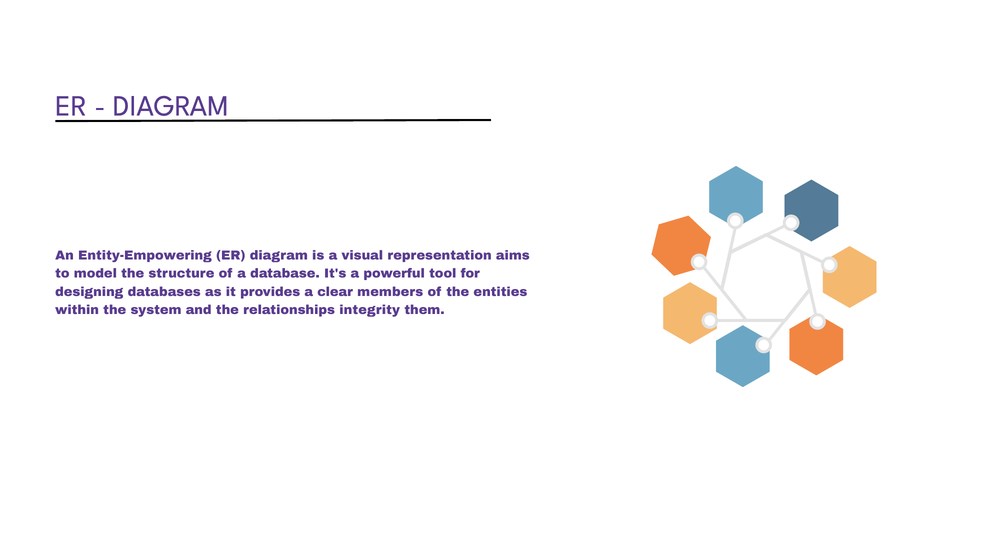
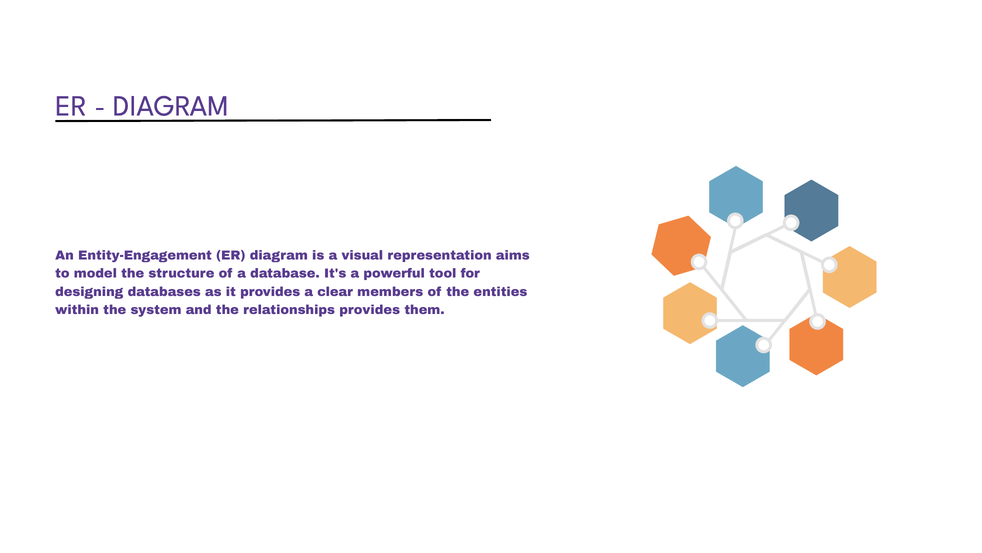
Entity-Empowering: Entity-Empowering -> Entity-Engagement (145, 255)
relationships integrity: integrity -> provides (370, 310)
